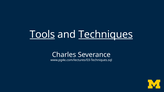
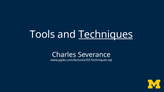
Tools underline: present -> none (42, 35)
